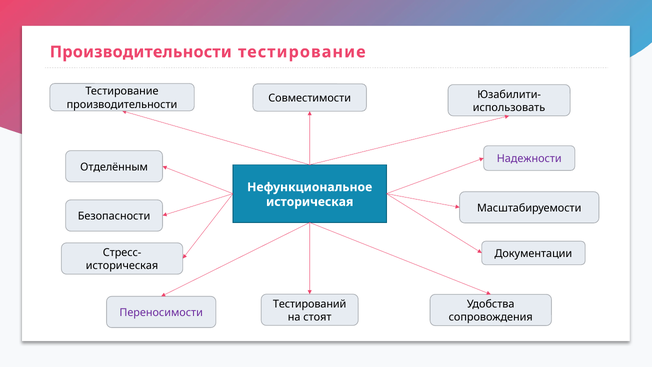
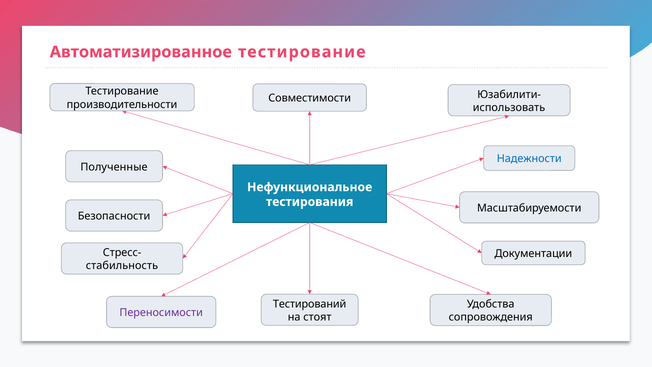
Производительности: Производительности -> Автоматизированное (141, 52)
Надежности colour: purple -> blue (529, 159)
Отделённым: Отделённым -> Полученные (114, 167)
историческая: историческая -> тестирования (310, 202)
историческая: историческая -> стабильность (122, 266)
